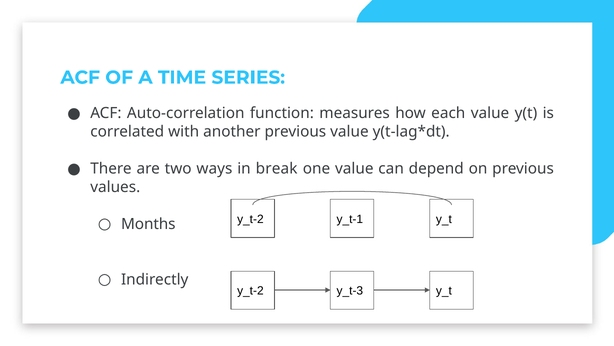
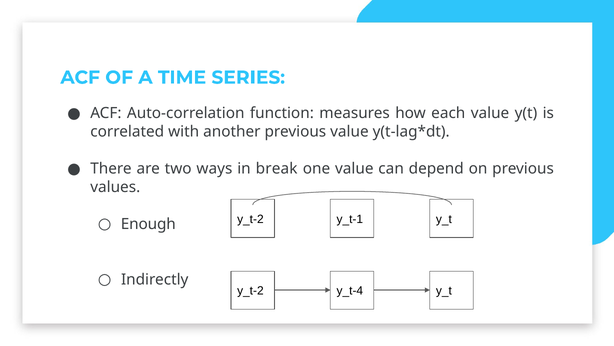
Months: Months -> Enough (148, 224)
y_t-3: y_t-3 -> y_t-4 (350, 290)
